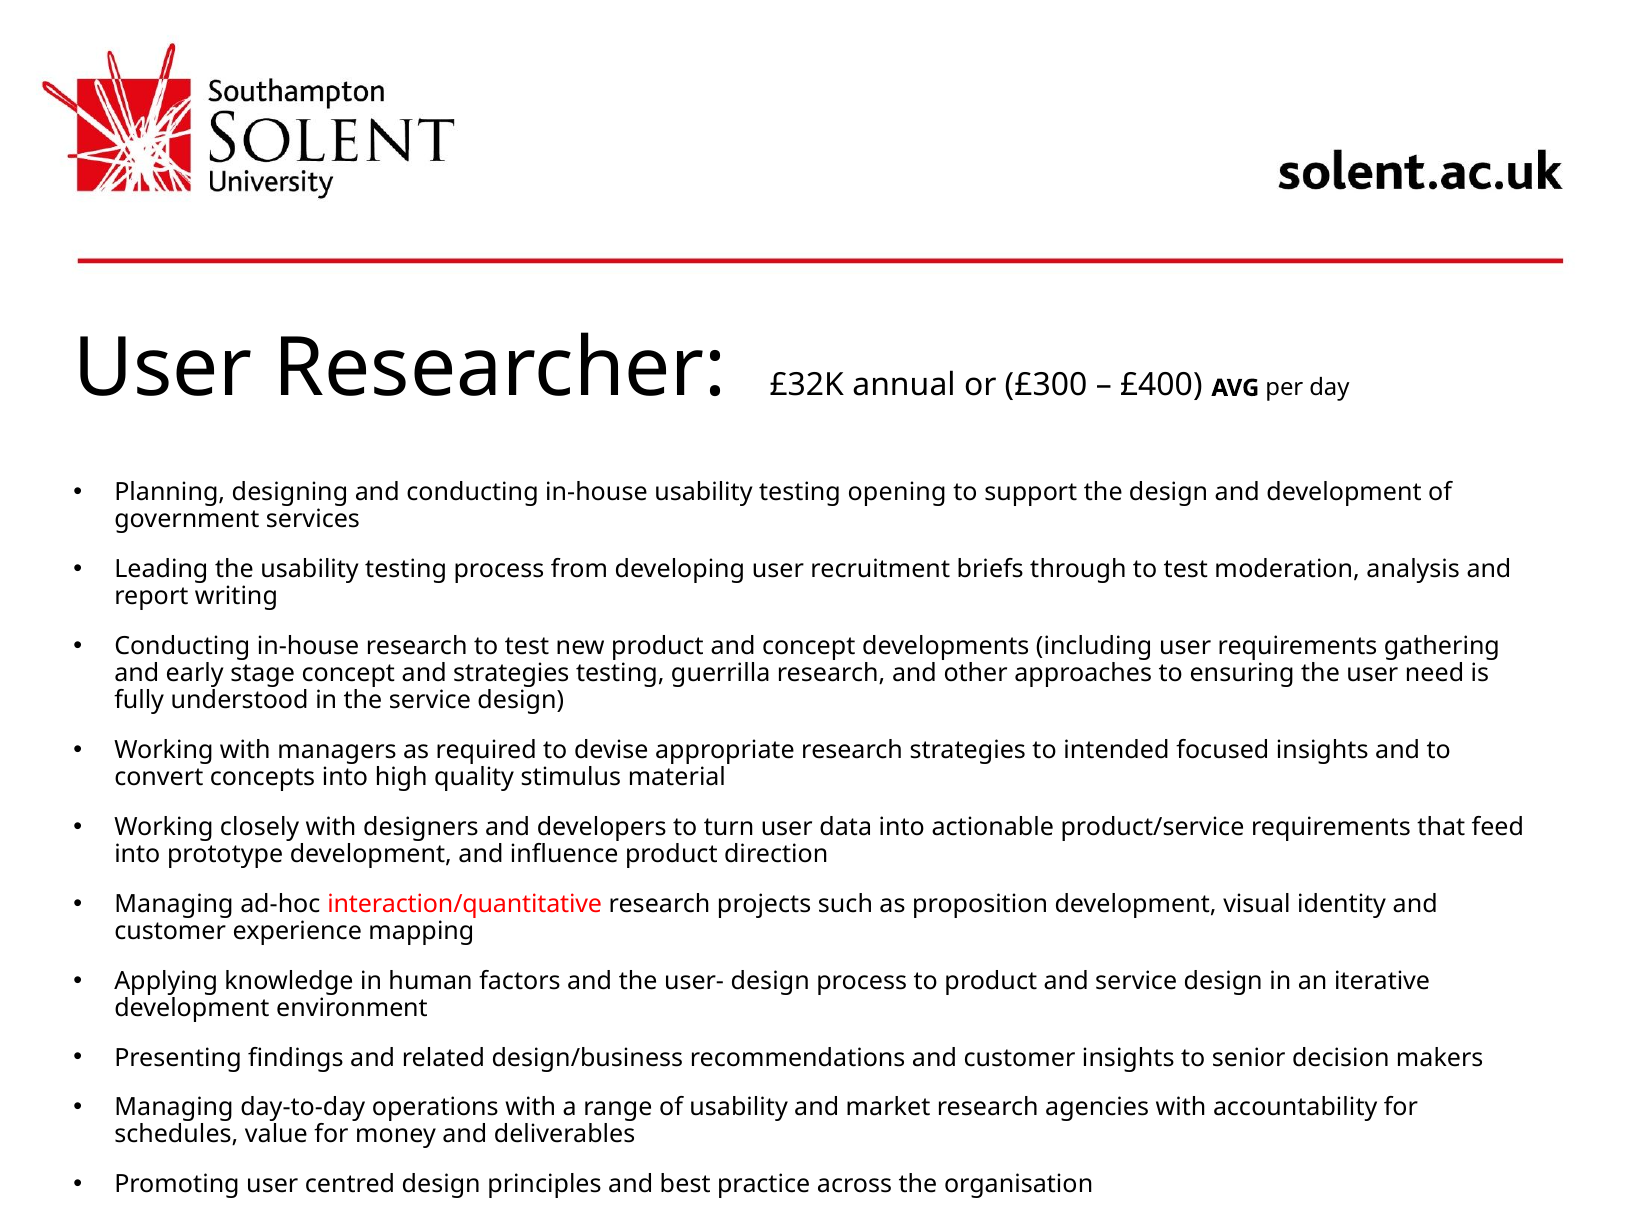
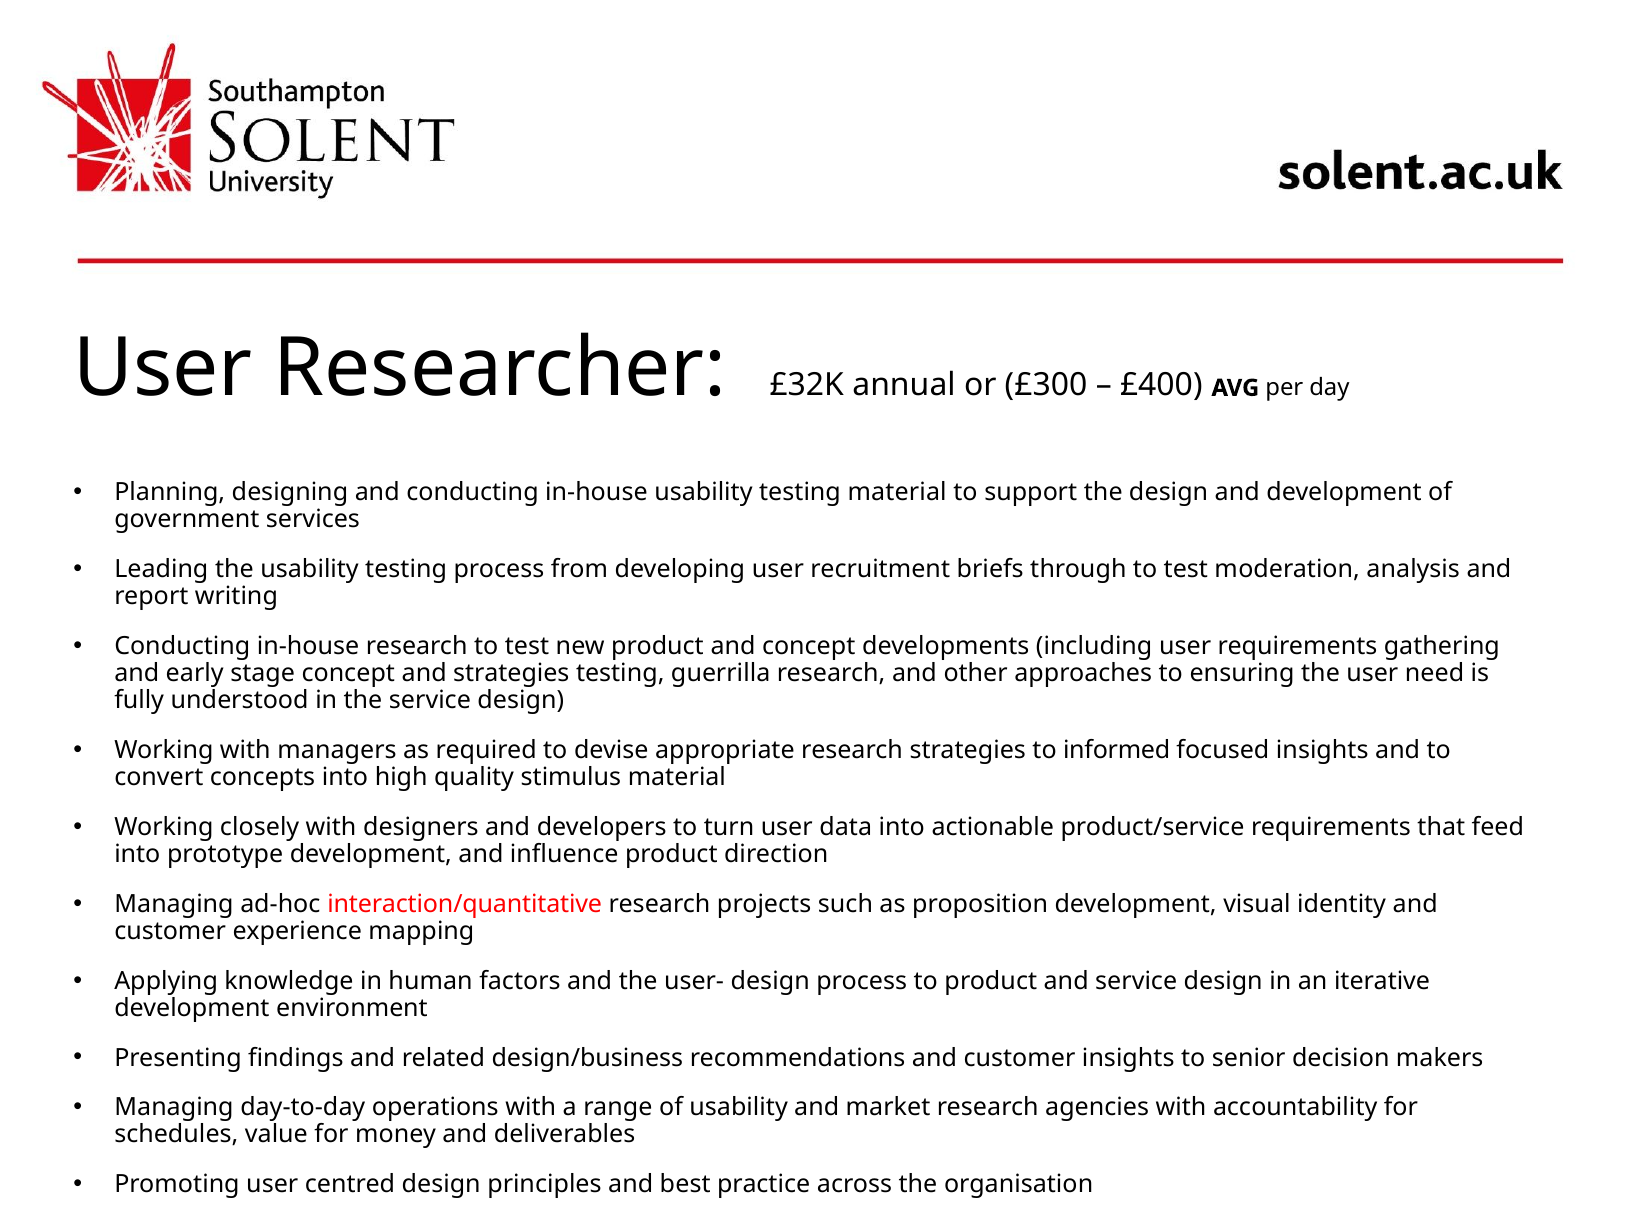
testing opening: opening -> material (897, 492)
intended: intended -> informed (1117, 750)
